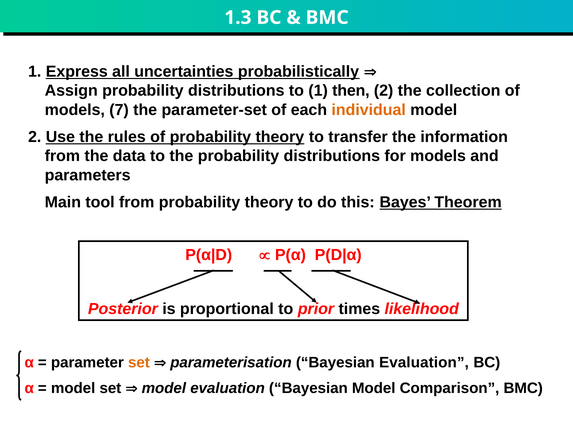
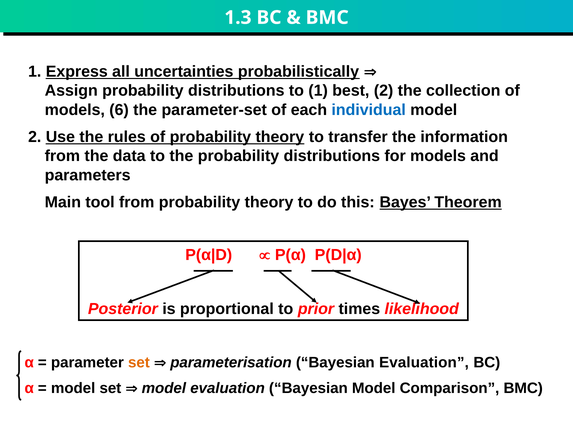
then: then -> best (351, 91)
7: 7 -> 6 (119, 110)
individual colour: orange -> blue (369, 110)
